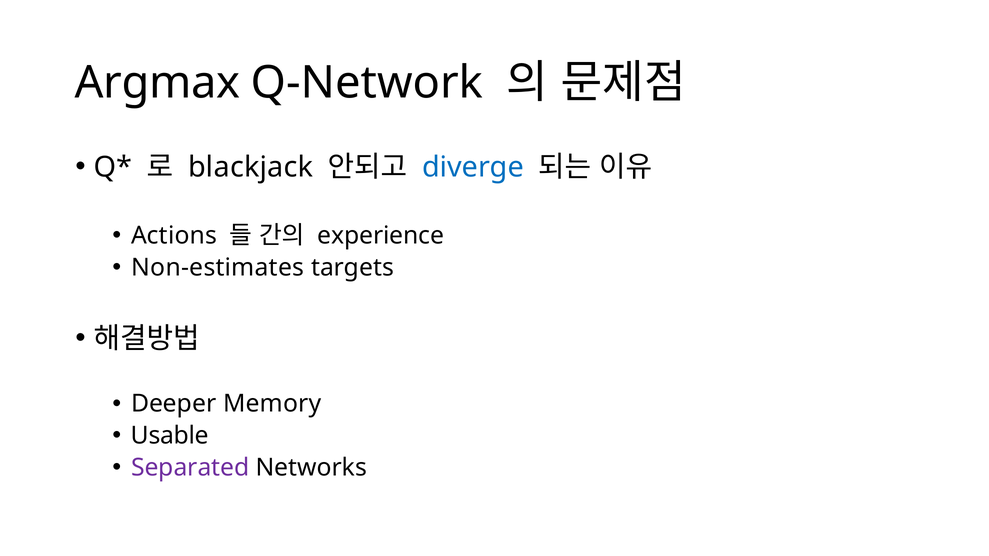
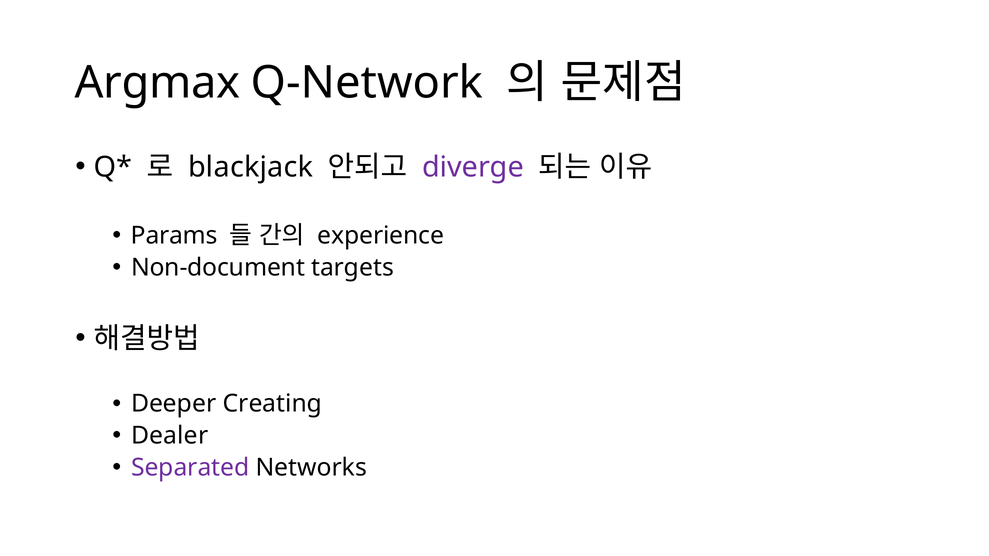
diverge colour: blue -> purple (473, 167)
Actions: Actions -> Params (174, 236)
Non-estimates: Non-estimates -> Non-document (218, 268)
Memory: Memory -> Creating (272, 404)
Usable: Usable -> Dealer (170, 436)
